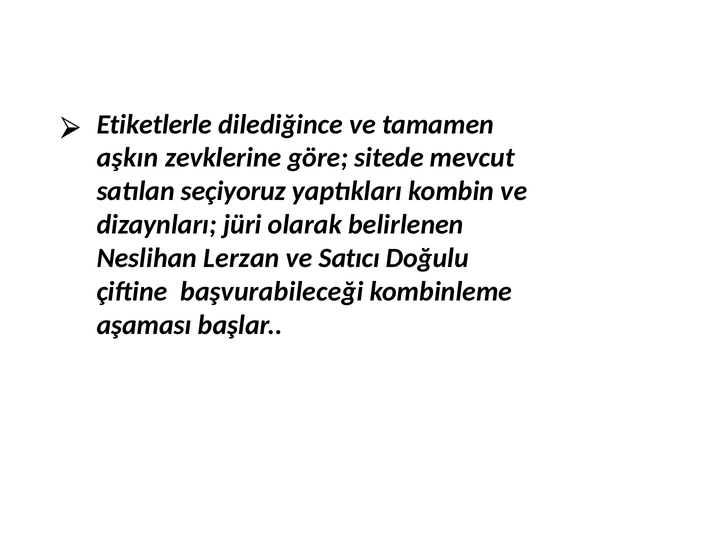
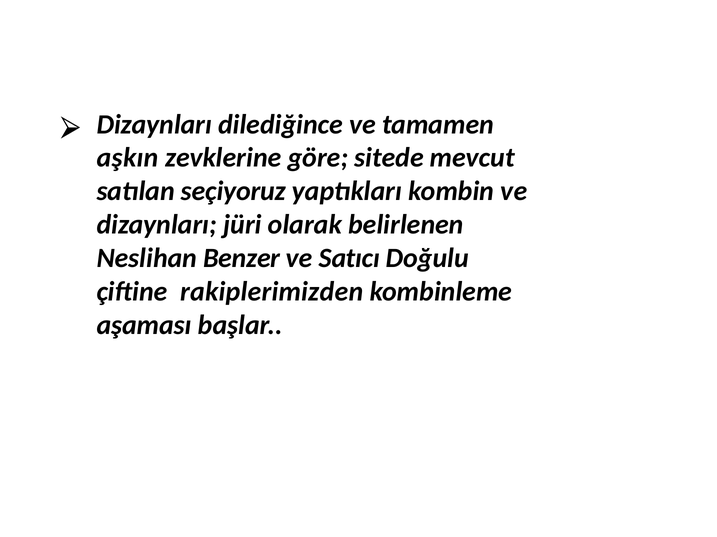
Etiketlerle: Etiketlerle -> Dizaynları (154, 125)
Lerzan: Lerzan -> Benzer (242, 258)
başvurabileceği: başvurabileceği -> rakiplerimizden (272, 292)
